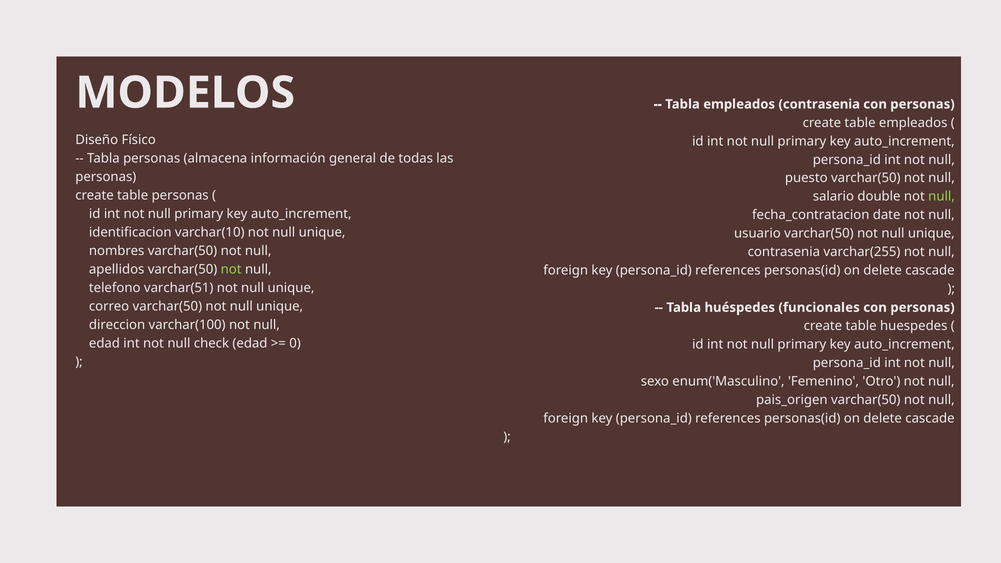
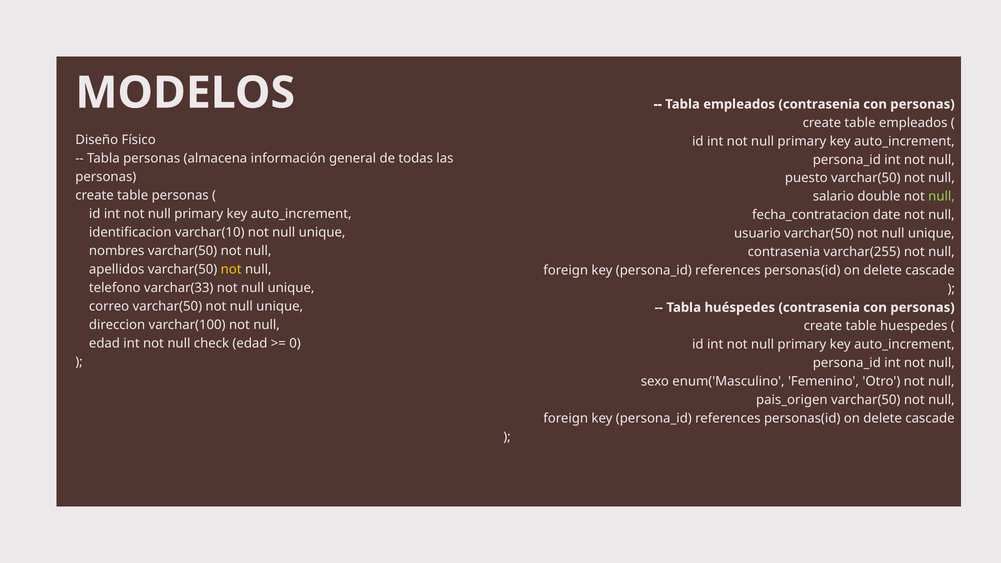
not colour: light green -> yellow (231, 269)
varchar(51: varchar(51 -> varchar(33 (179, 288)
huéspedes funcionales: funcionales -> contrasenia (819, 308)
